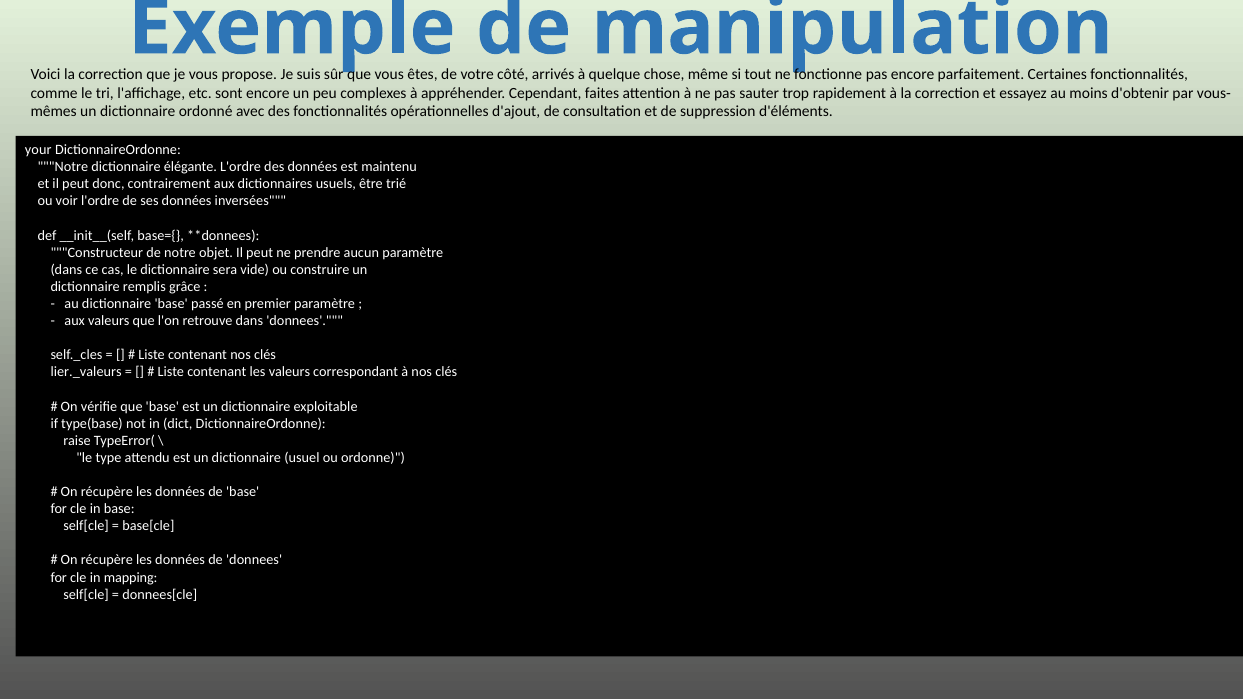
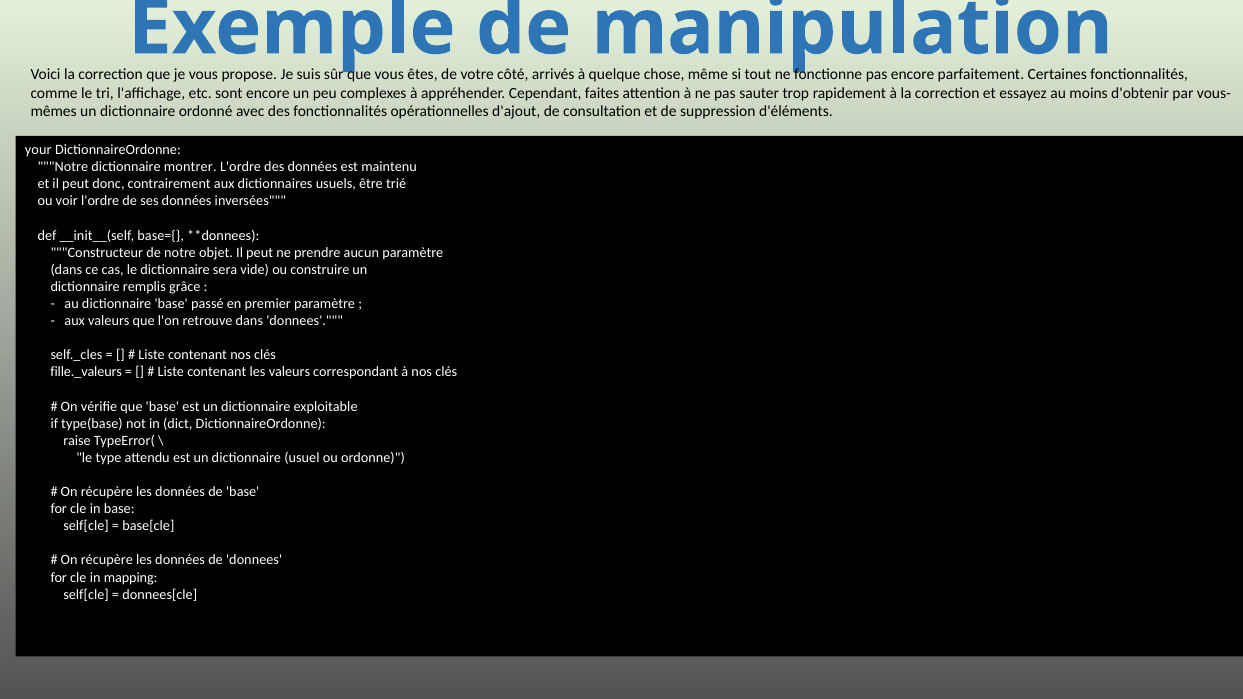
élégante: élégante -> montrer (190, 167)
lier._valeurs: lier._valeurs -> fille._valeurs (86, 372)
